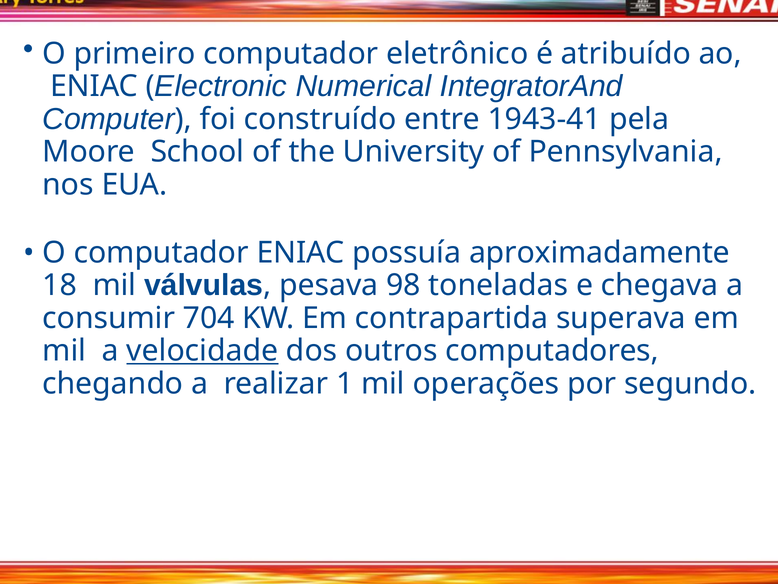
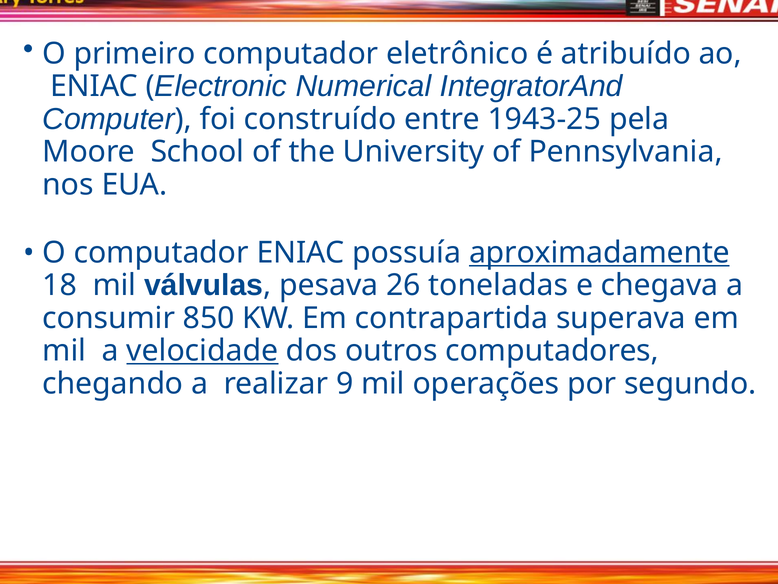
1943-41: 1943-41 -> 1943-25 (544, 119)
aproximadamente underline: none -> present (600, 252)
98: 98 -> 26 (403, 285)
704: 704 -> 850 (209, 318)
1: 1 -> 9 (345, 383)
